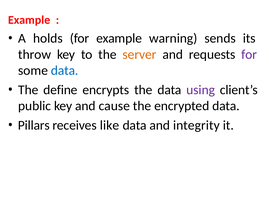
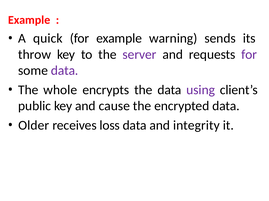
holds: holds -> quick (48, 39)
server colour: orange -> purple (140, 55)
data colour: blue -> purple (65, 71)
define: define -> whole (60, 90)
Pillars: Pillars -> Older (34, 126)
like: like -> loss (110, 126)
